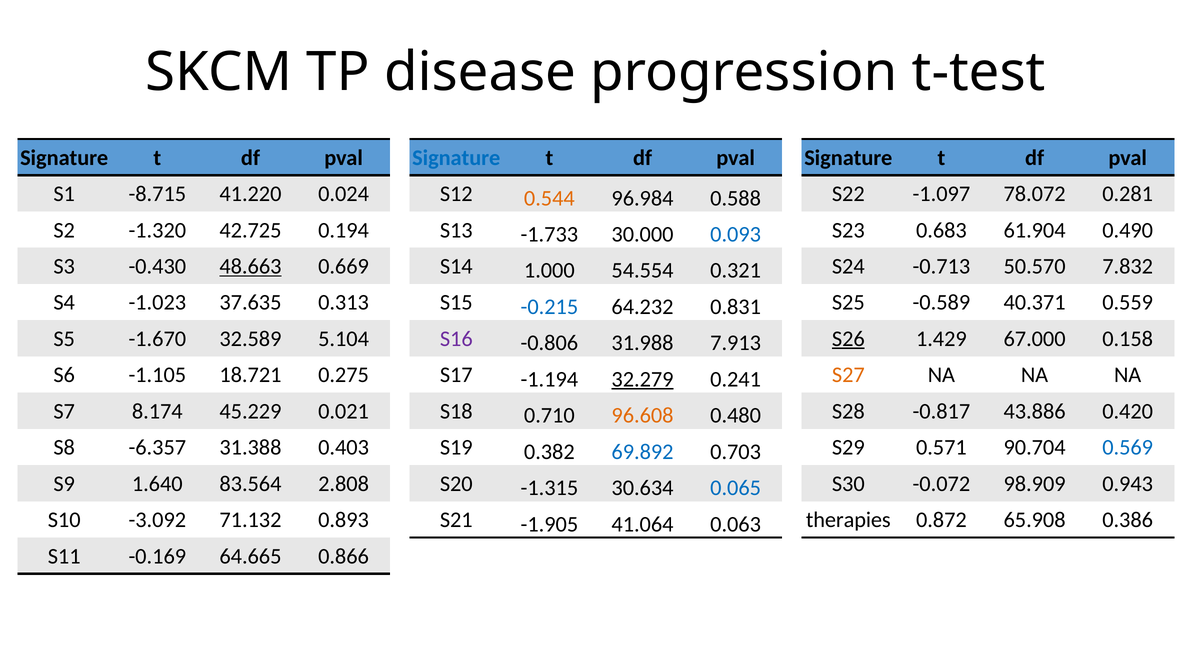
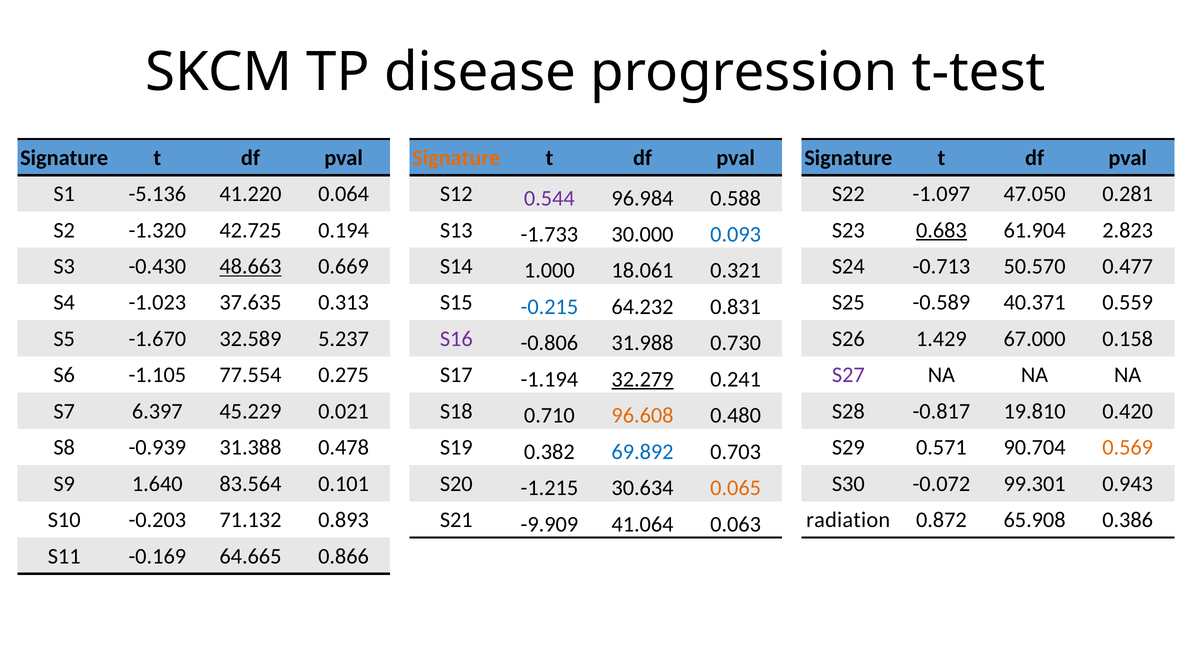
Signature colour: blue -> orange (456, 158)
-8.715: -8.715 -> -5.136 (157, 194)
0.024: 0.024 -> 0.064 (344, 194)
0.544 colour: orange -> purple (549, 198)
78.072: 78.072 -> 47.050 (1035, 194)
0.683 underline: none -> present (941, 230)
0.490: 0.490 -> 2.823 (1128, 230)
54.554: 54.554 -> 18.061 (643, 271)
7.832: 7.832 -> 0.477 (1128, 267)
5.104: 5.104 -> 5.237 (344, 339)
7.913: 7.913 -> 0.730 (736, 343)
S26 underline: present -> none (848, 339)
18.721: 18.721 -> 77.554 (250, 375)
S27 colour: orange -> purple (848, 375)
8.174: 8.174 -> 6.397 (157, 412)
43.886: 43.886 -> 19.810 (1035, 412)
-6.357: -6.357 -> -0.939 (157, 448)
0.403: 0.403 -> 0.478 (344, 448)
0.569 colour: blue -> orange (1128, 448)
2.808: 2.808 -> 0.101 (344, 484)
-1.315: -1.315 -> -1.215 (549, 488)
0.065 colour: blue -> orange (736, 488)
98.909: 98.909 -> 99.301 (1035, 484)
-3.092: -3.092 -> -0.203 (157, 520)
-1.905: -1.905 -> -9.909 (549, 525)
therapies: therapies -> radiation (848, 520)
